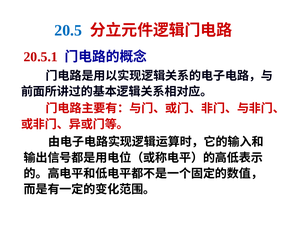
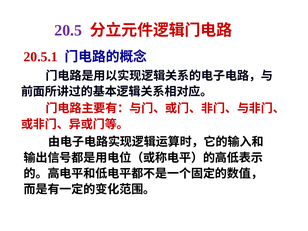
20.5 colour: blue -> purple (68, 31)
